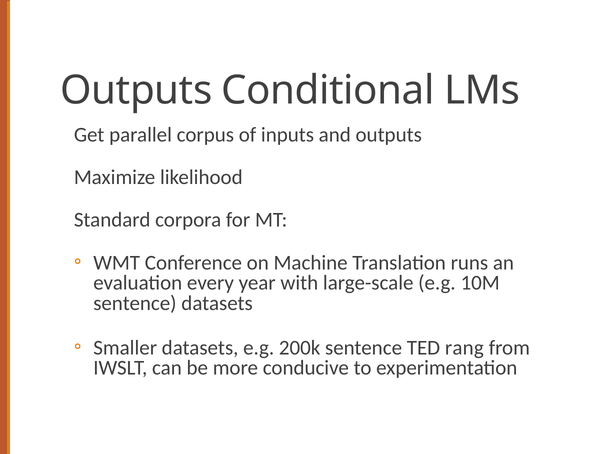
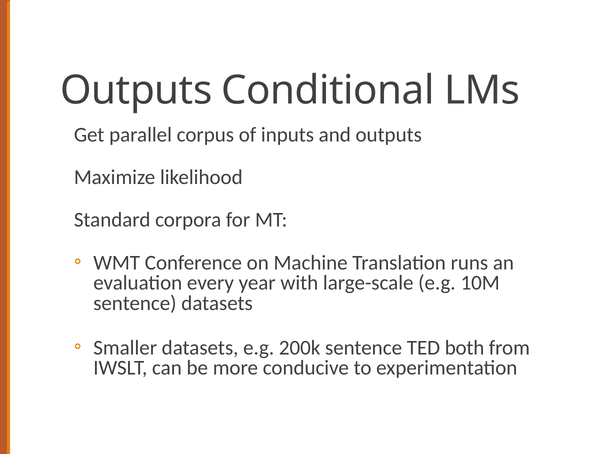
rang: rang -> both (465, 347)
